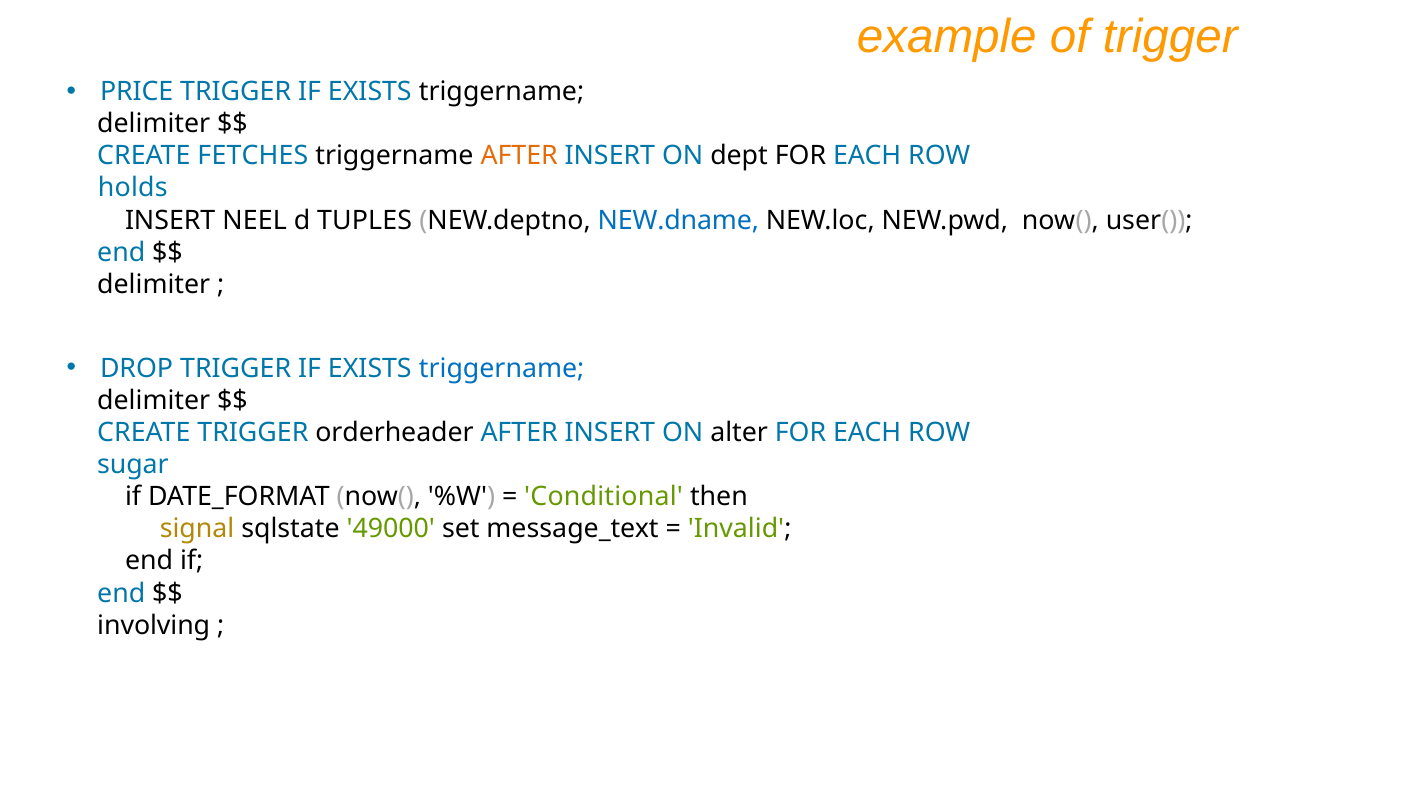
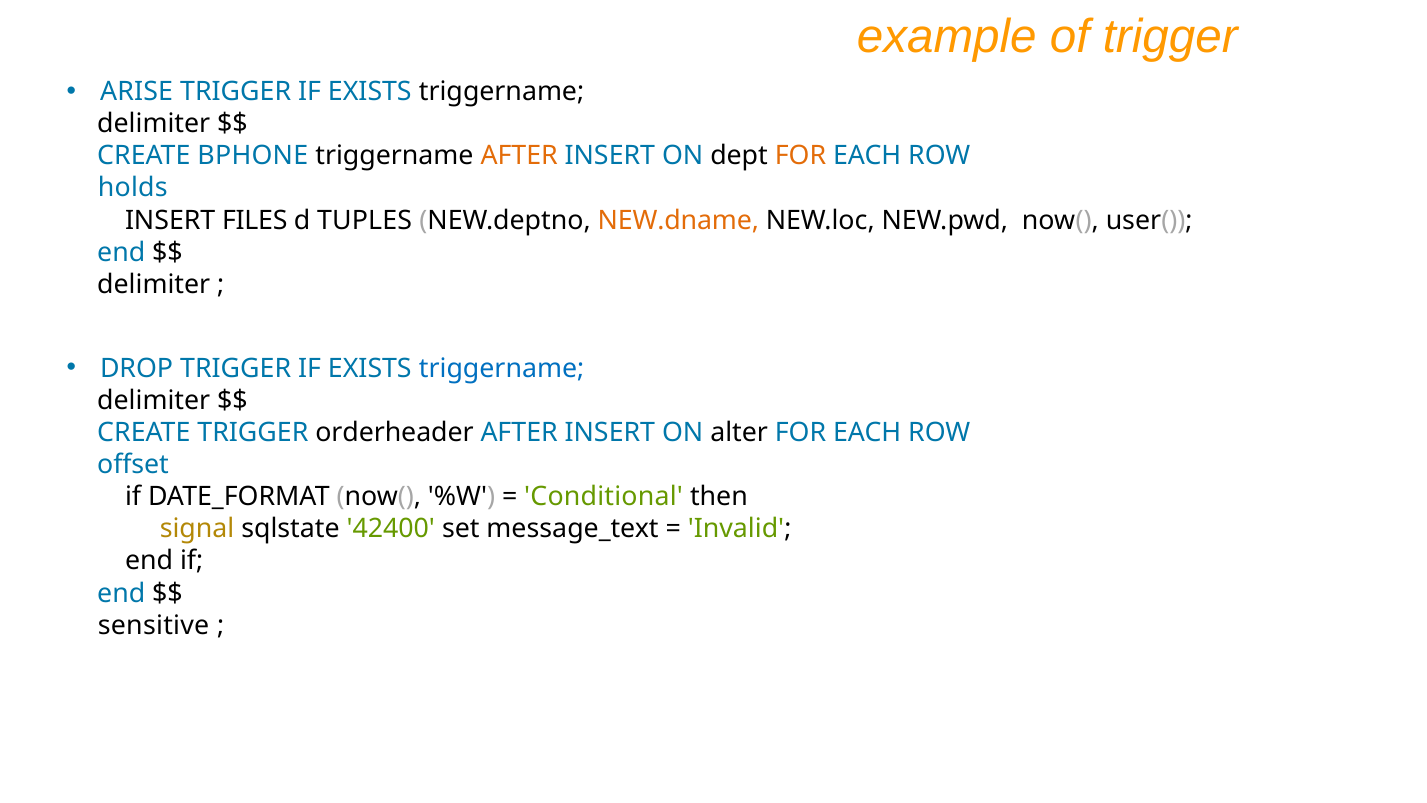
PRICE: PRICE -> ARISE (136, 92)
FETCHES: FETCHES -> BPHONE (253, 156)
FOR colour: black -> orange (801, 156)
NEEL: NEEL -> FILES (255, 220)
NEW.dname colour: blue -> orange (678, 220)
sugar: sugar -> offset (133, 465)
49000: 49000 -> 42400 (391, 529)
involving: involving -> sensitive (154, 625)
